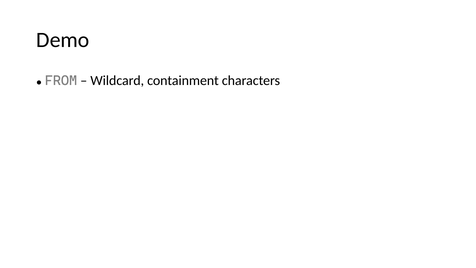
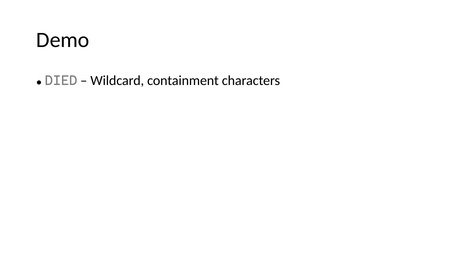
FROM: FROM -> DIED (61, 80)
